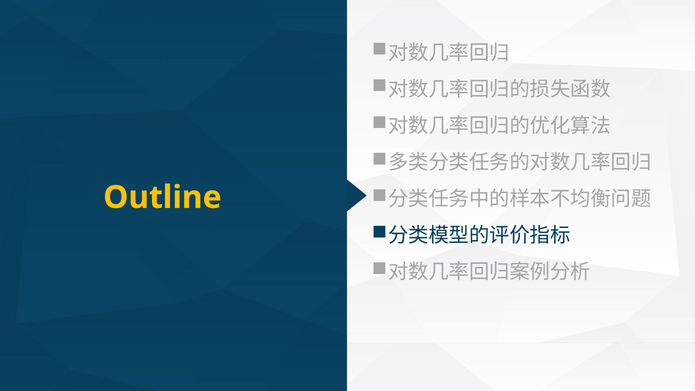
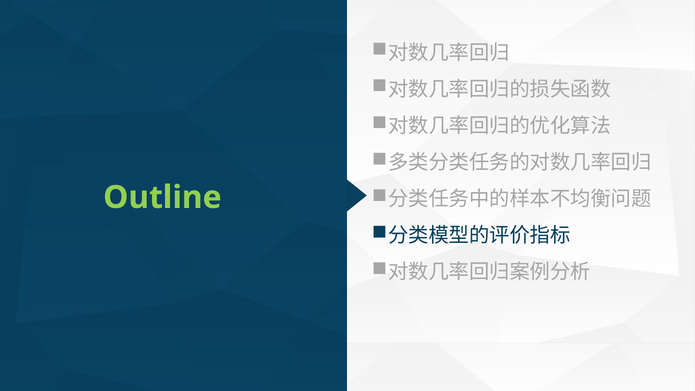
Outline colour: yellow -> light green (162, 197)
